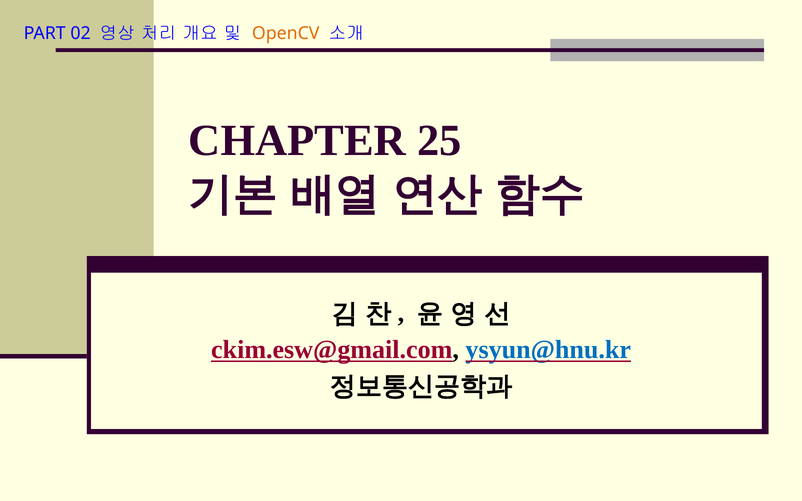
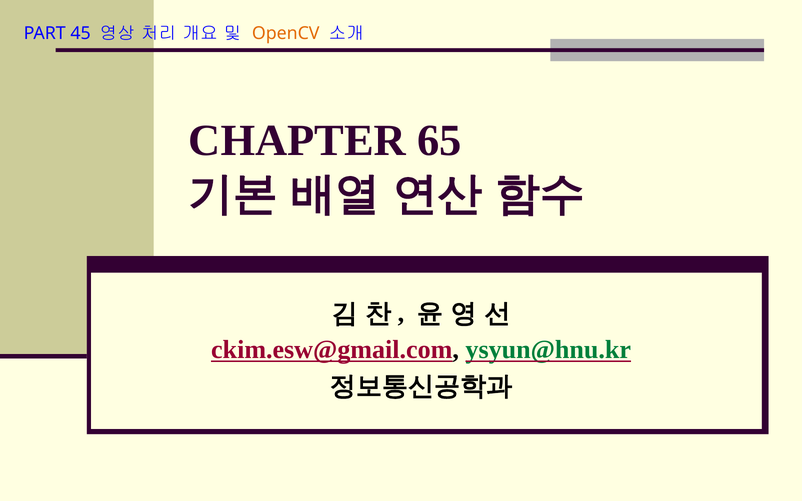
02: 02 -> 45 (81, 33)
25: 25 -> 65 (439, 141)
ysyun@hnu.kr colour: blue -> green (548, 350)
